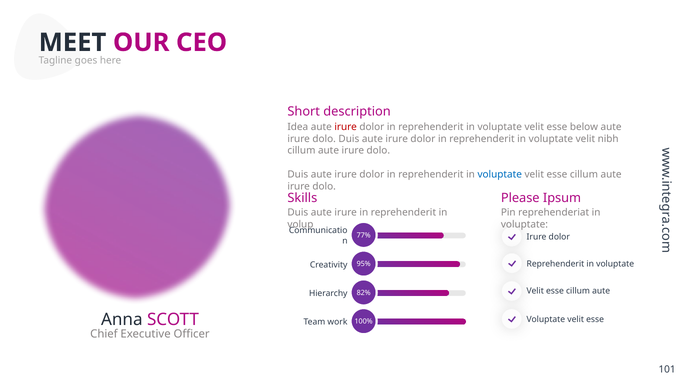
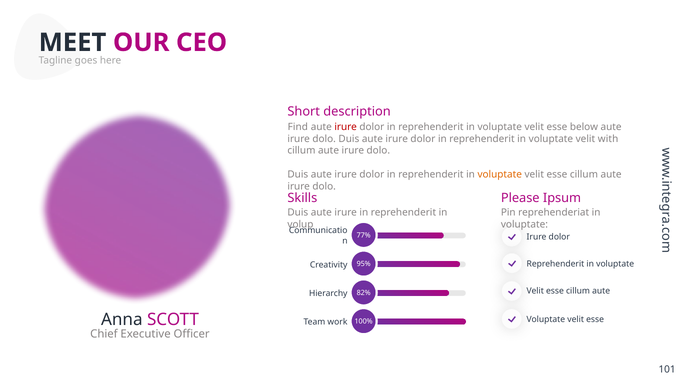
Idea: Idea -> Find (298, 127)
nibh: nibh -> with (608, 139)
voluptate colour: blue -> orange (500, 175)
